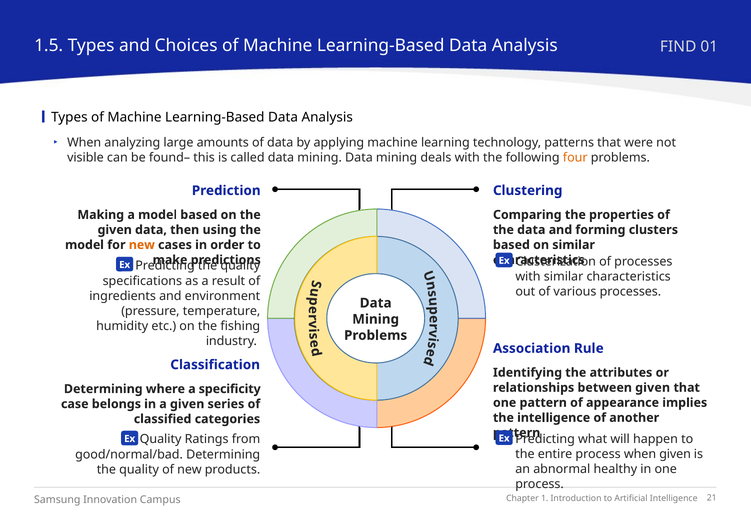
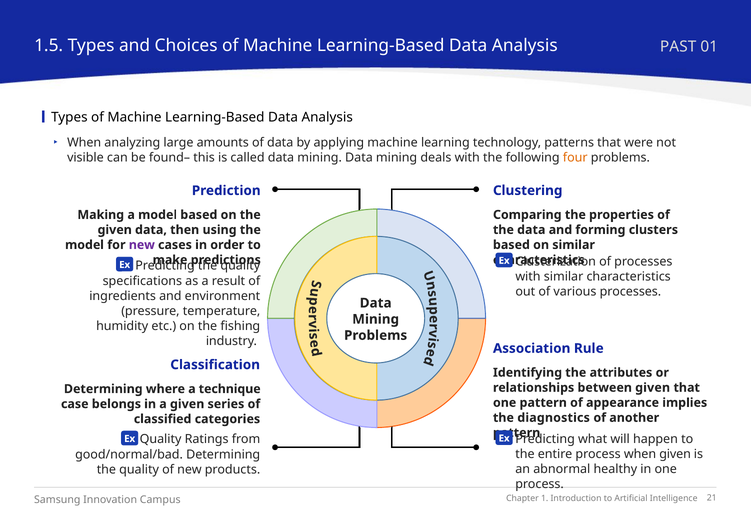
FIND: FIND -> PAST (678, 47)
new colour: orange -> purple (142, 245)
specificity: specificity -> technique (230, 389)
the intelligence: intelligence -> diagnostics (554, 418)
